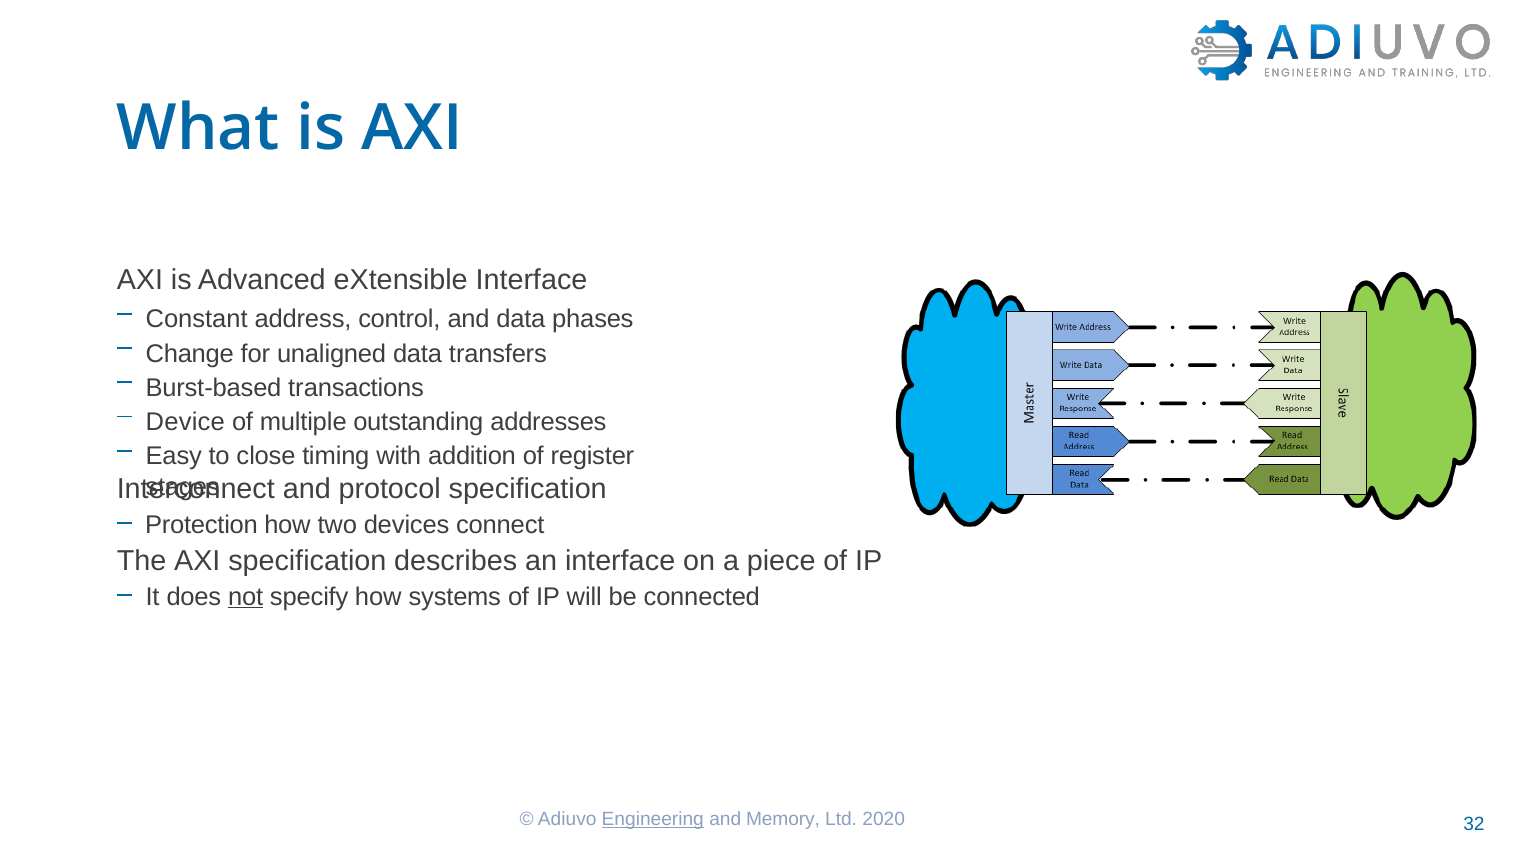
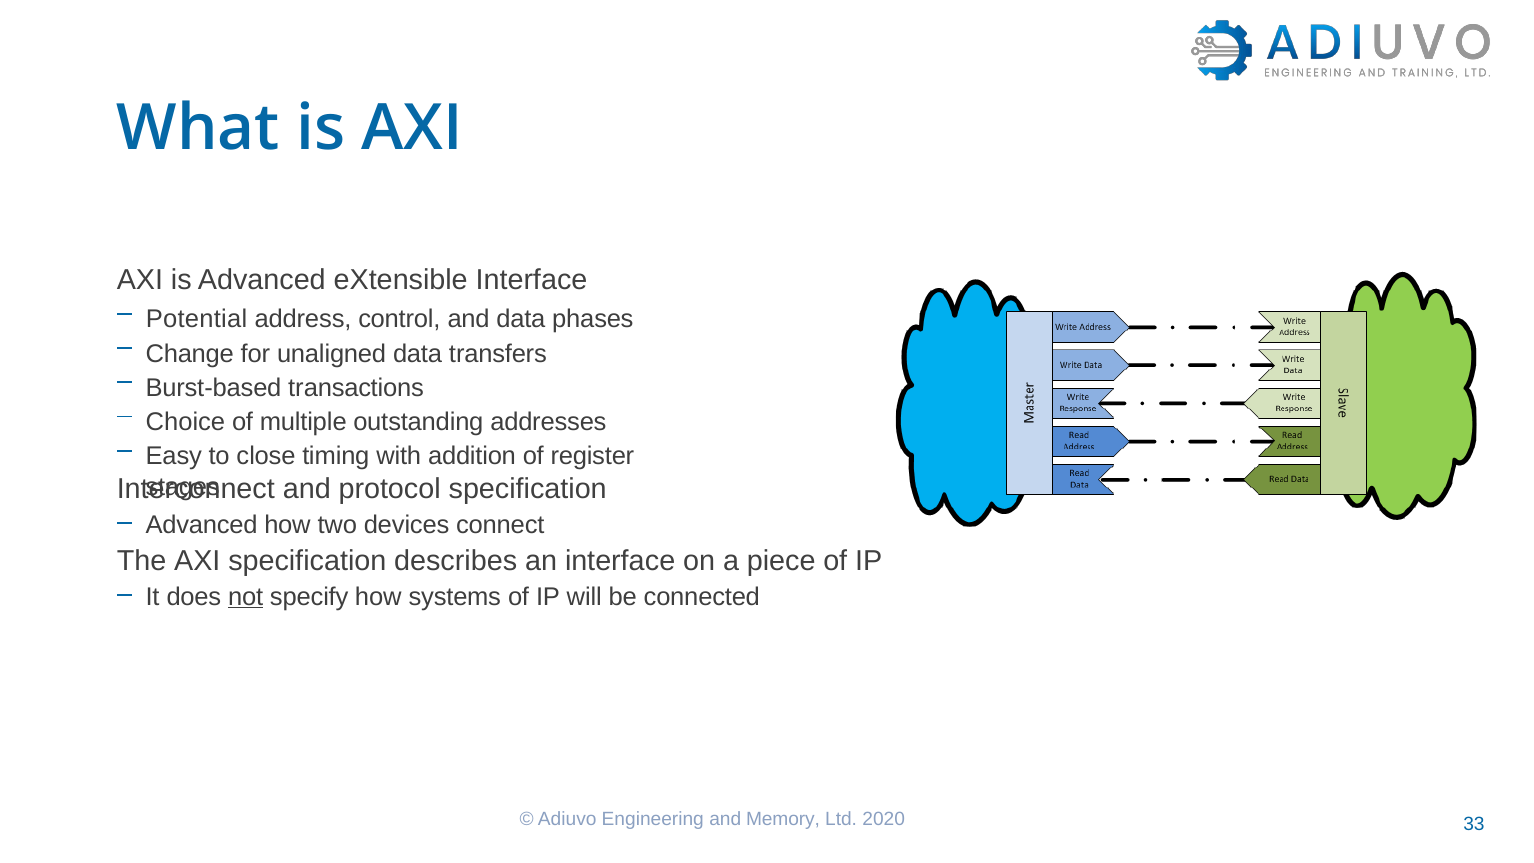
Constant: Constant -> Potential (196, 319)
Device: Device -> Choice (185, 422)
Protection: Protection -> Advanced (202, 525)
Engineering underline: present -> none (653, 819)
32: 32 -> 33 (1474, 824)
